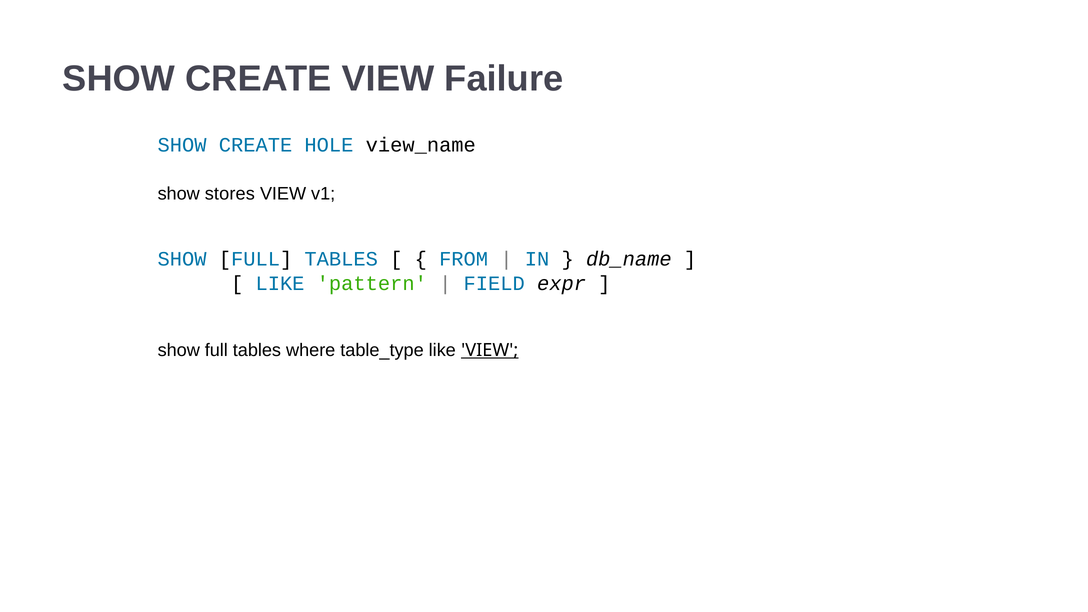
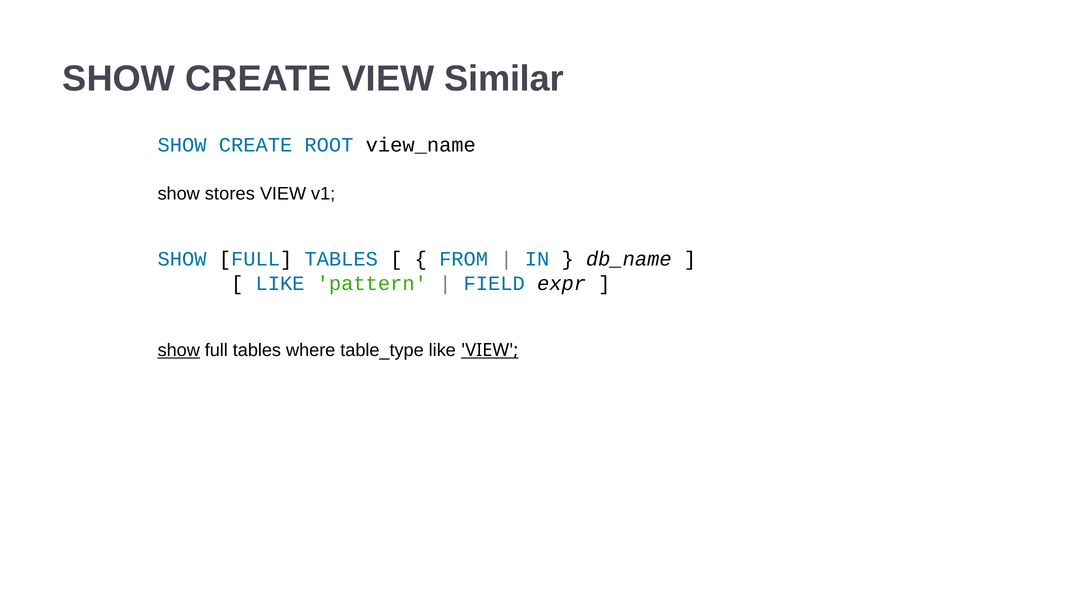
Failure: Failure -> Similar (504, 79)
HOLE: HOLE -> ROOT (329, 145)
show underline: none -> present (179, 350)
